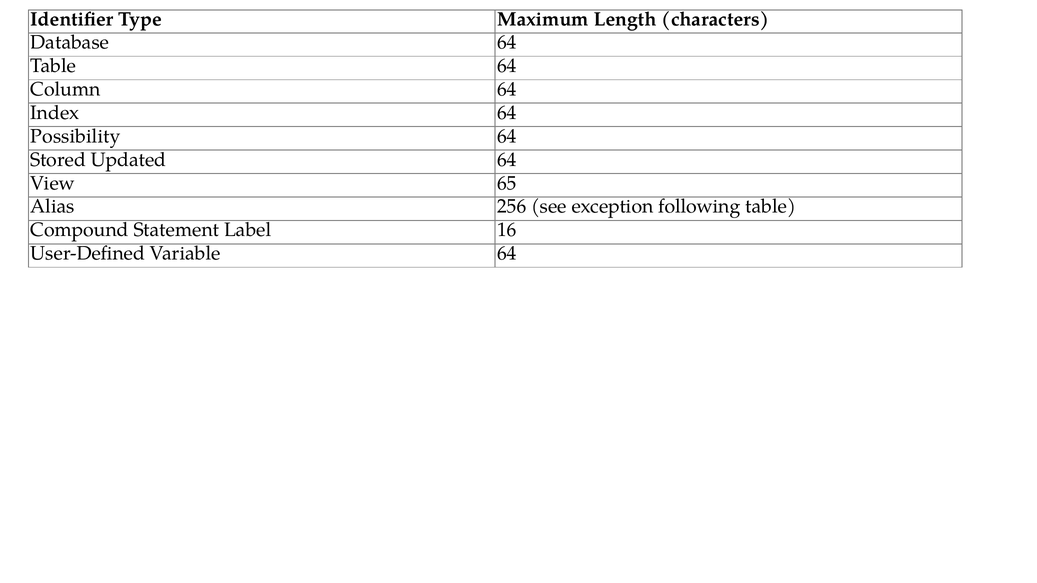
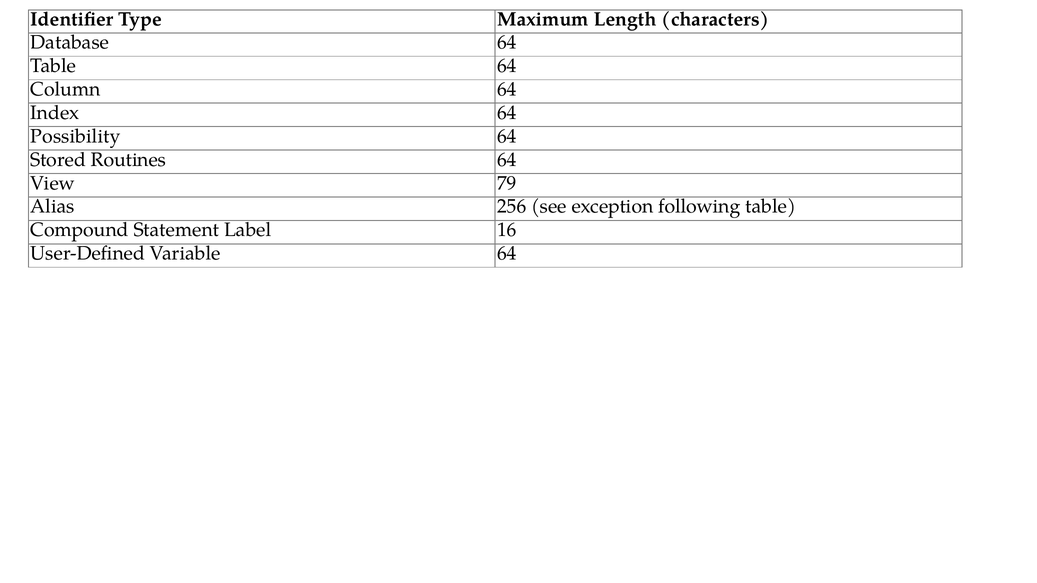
Updated: Updated -> Routines (128, 160)
65: 65 -> 79 (507, 183)
